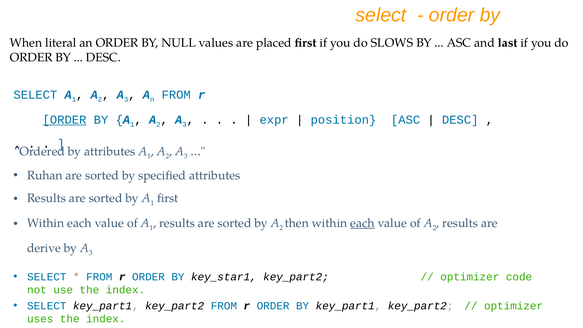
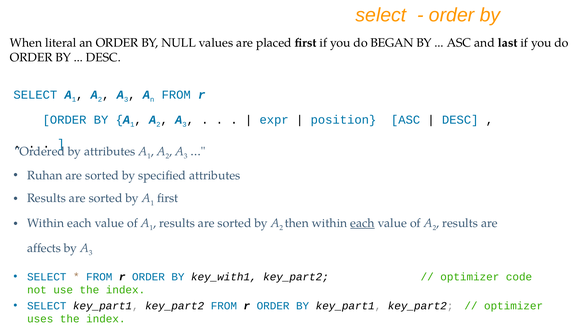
SLOWS: SLOWS -> BEGAN (392, 43)
ORDER underline: present -> none (65, 120)
derive: derive -> affects (44, 248)
key_star1: key_star1 -> key_with1 (224, 277)
